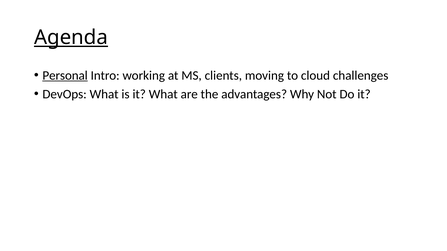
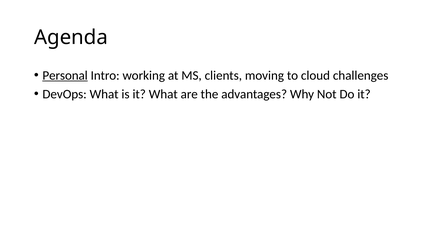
Agenda underline: present -> none (71, 38)
